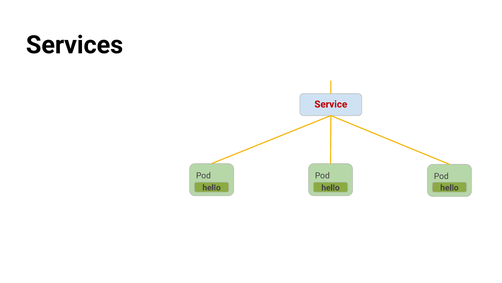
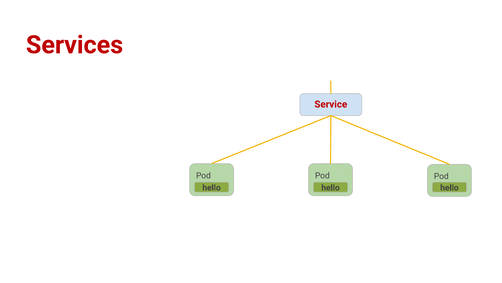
Services colour: black -> red (75, 45)
